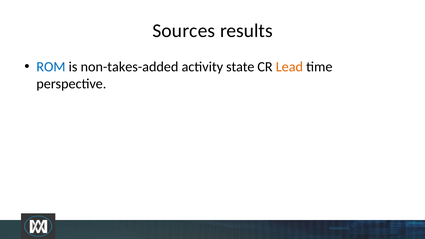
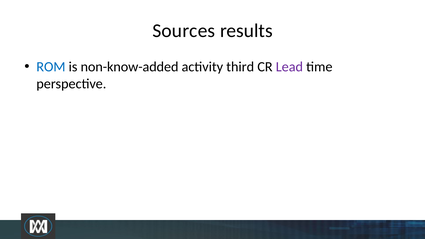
non-takes-added: non-takes-added -> non-know-added (130, 67)
state: state -> third (240, 67)
Lead colour: orange -> purple (289, 67)
